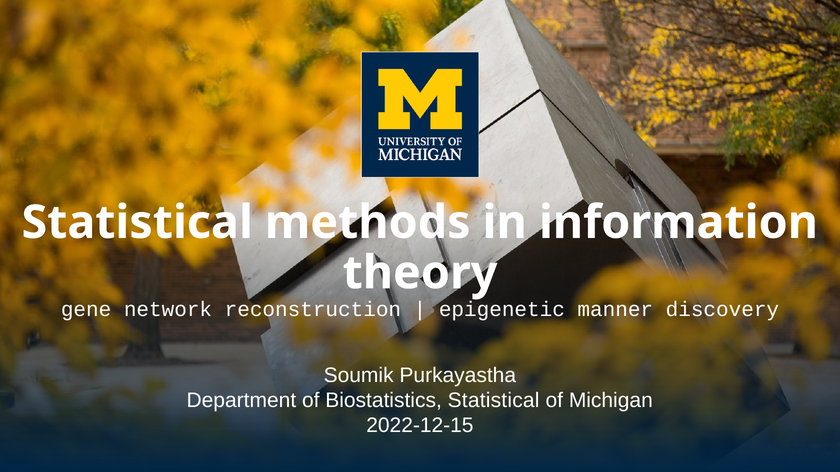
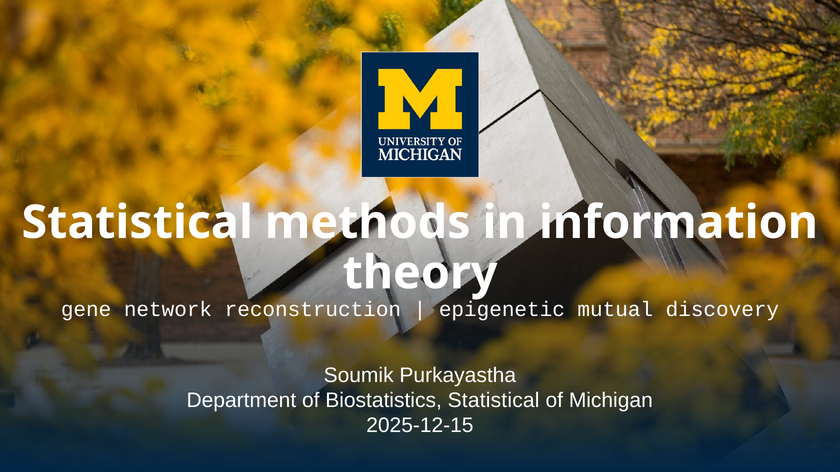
manner: manner -> mutual (615, 310)
2022-12-15: 2022-12-15 -> 2025-12-15 (420, 426)
